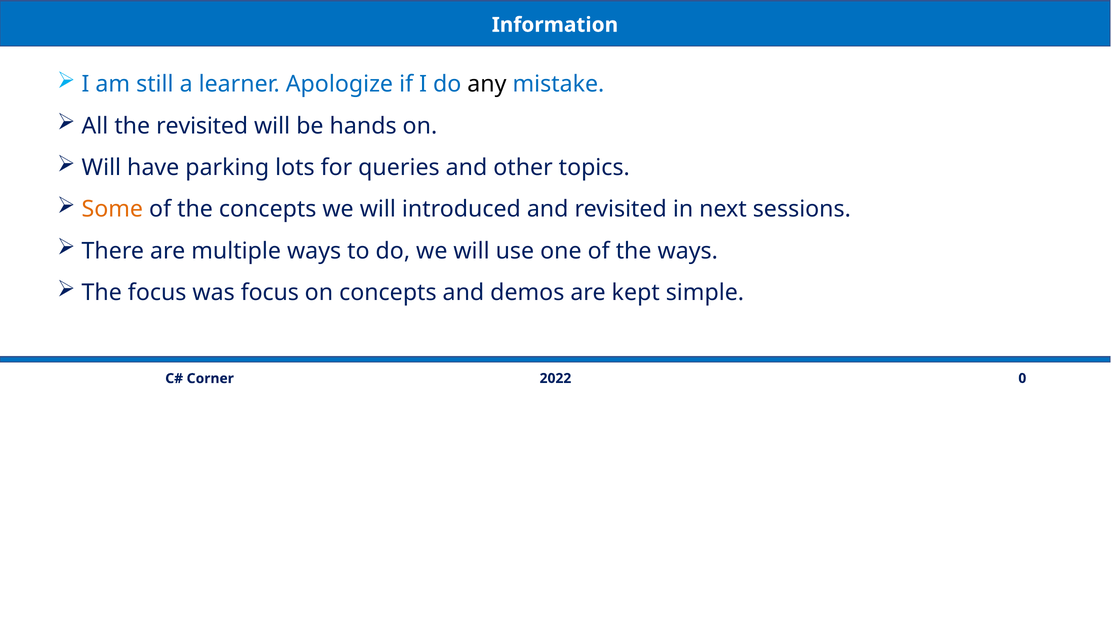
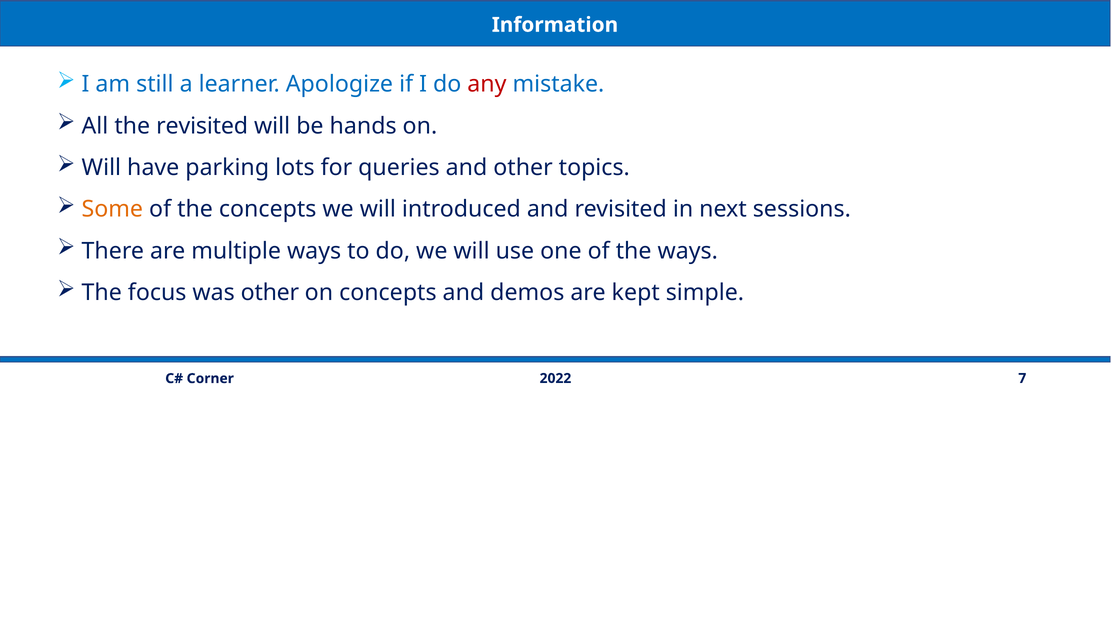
any colour: black -> red (487, 84)
was focus: focus -> other (270, 293)
0: 0 -> 7 (1022, 378)
